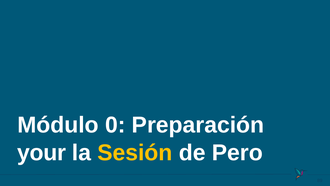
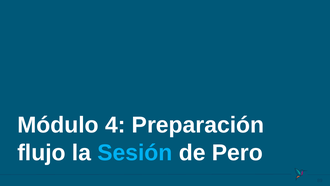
0: 0 -> 4 (115, 125)
your: your -> flujo (41, 152)
Sesión colour: yellow -> light blue (135, 152)
